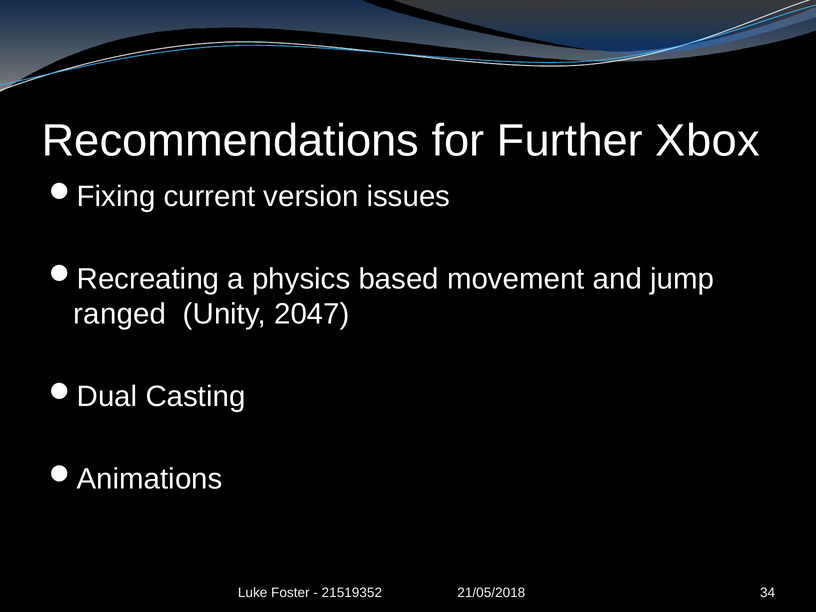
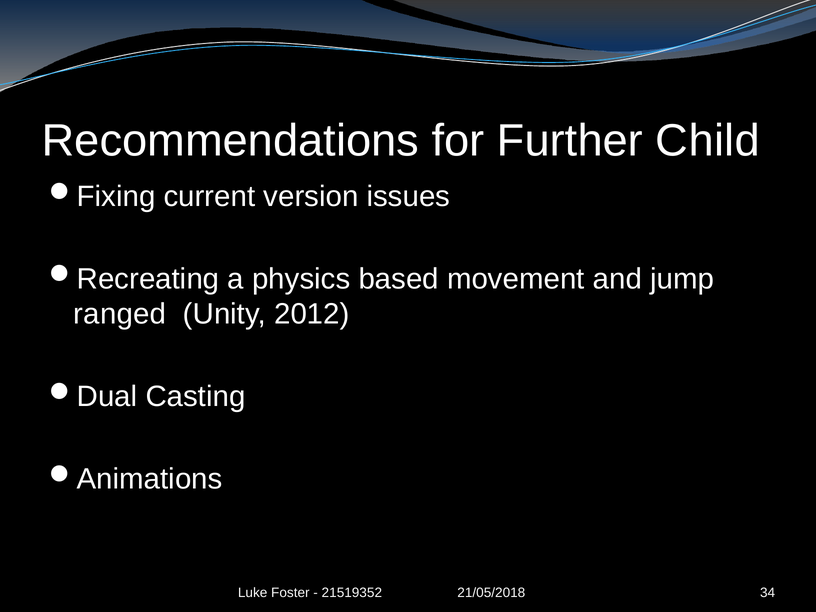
Xbox: Xbox -> Child (708, 141)
2047: 2047 -> 2012 (312, 314)
